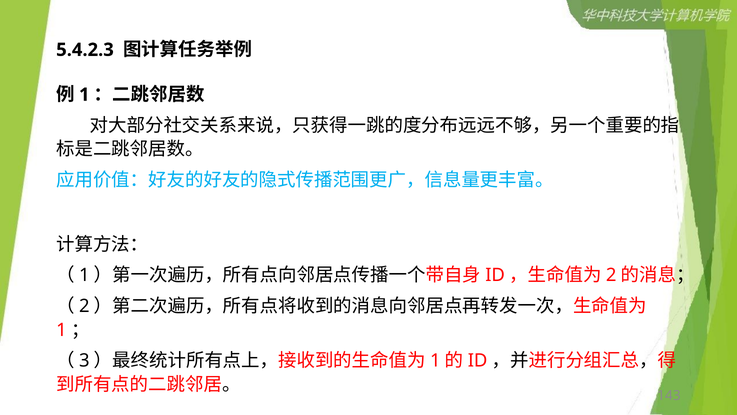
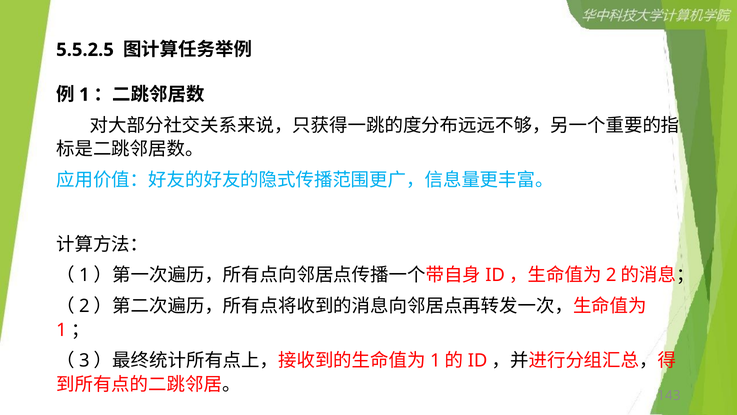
5.4.2.3: 5.4.2.3 -> 5.5.2.5 (85, 50)
